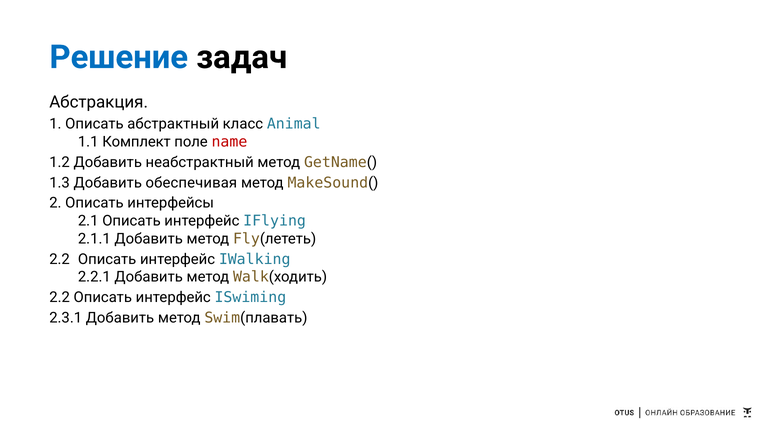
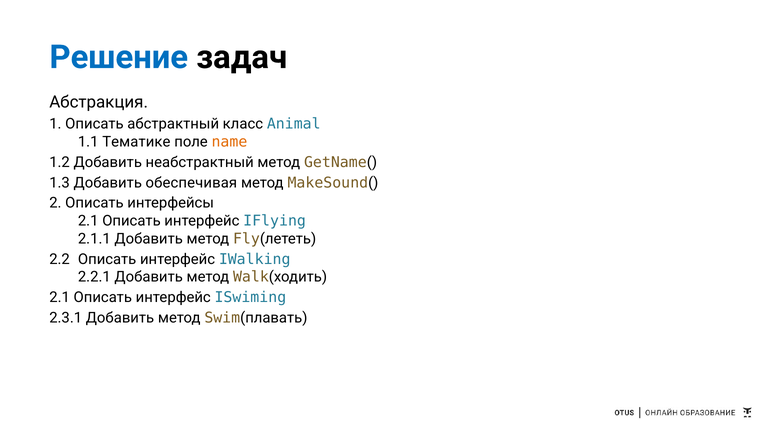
Комплект: Комплект -> Тематике (136, 142)
name colour: red -> orange (229, 142)
2.2: 2.2 -> 2.1 (60, 298)
